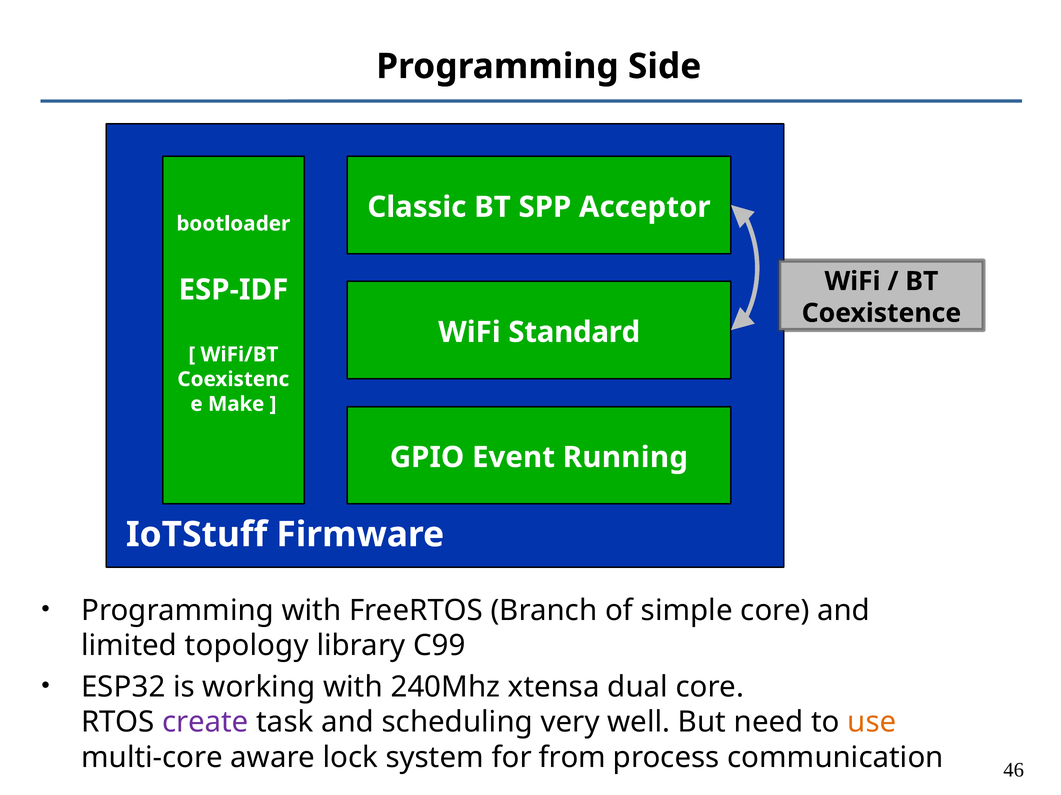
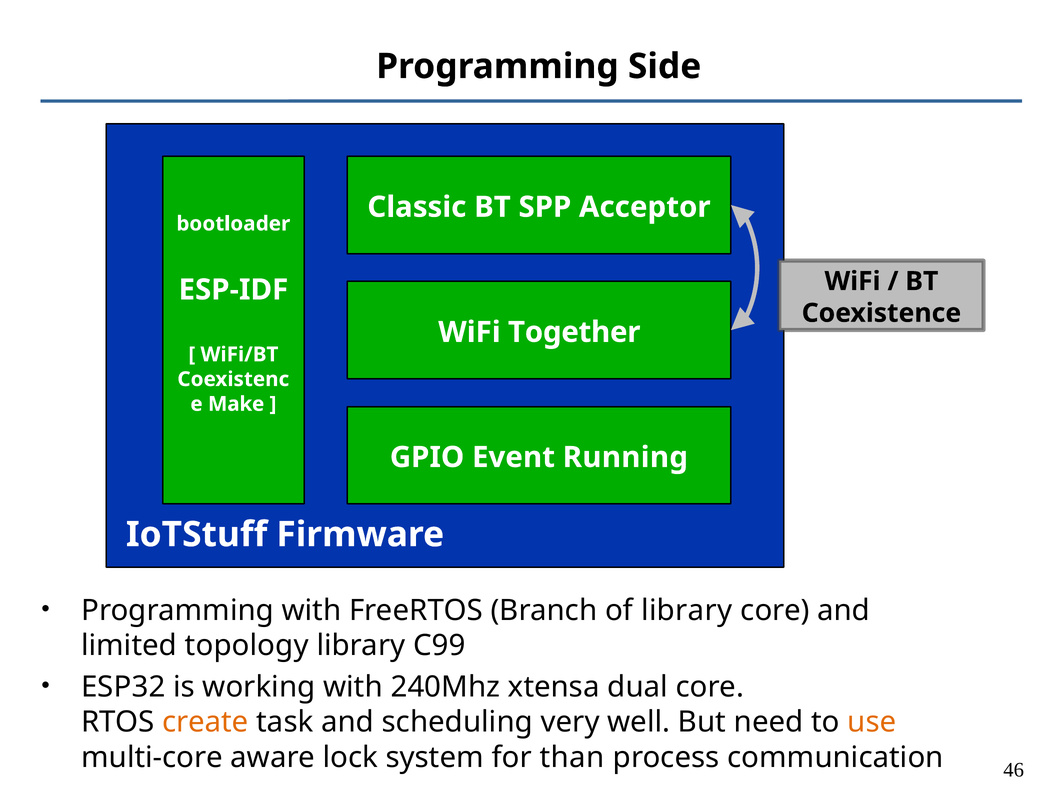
Standard: Standard -> Together (574, 333)
of simple: simple -> library (687, 611)
create colour: purple -> orange (205, 723)
from: from -> than (572, 758)
